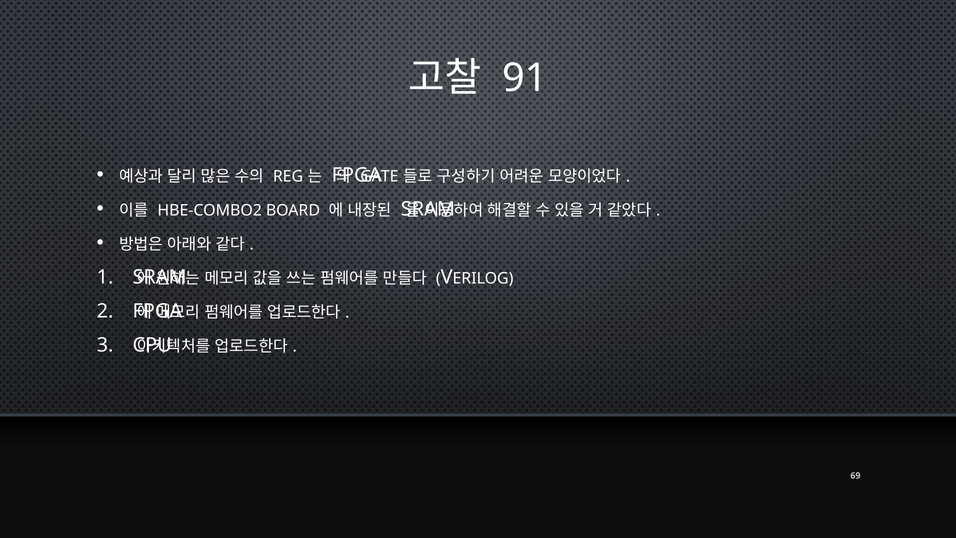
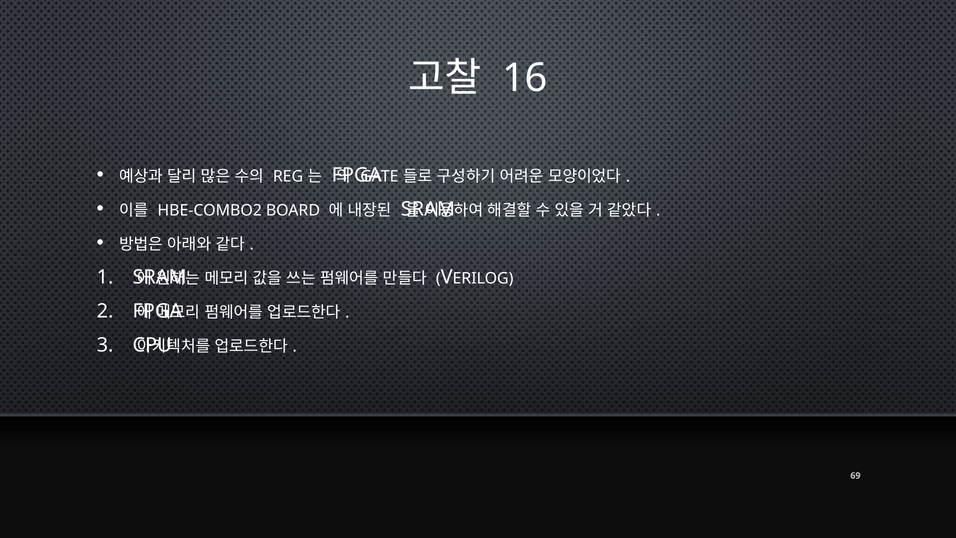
91: 91 -> 16 (525, 78)
